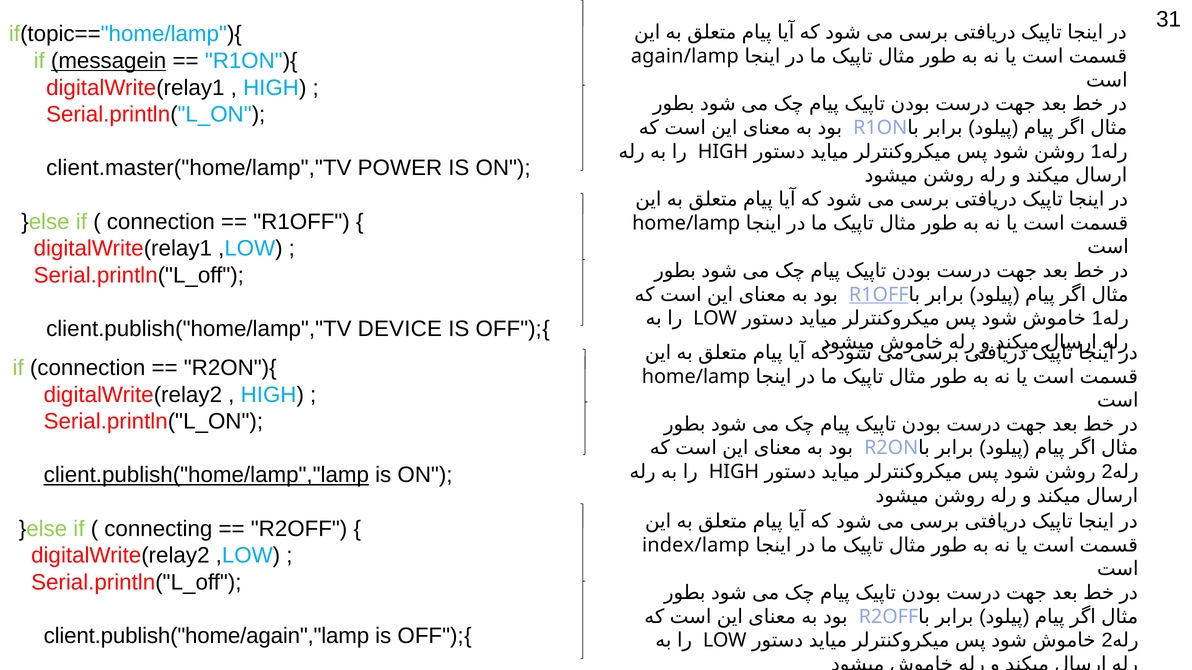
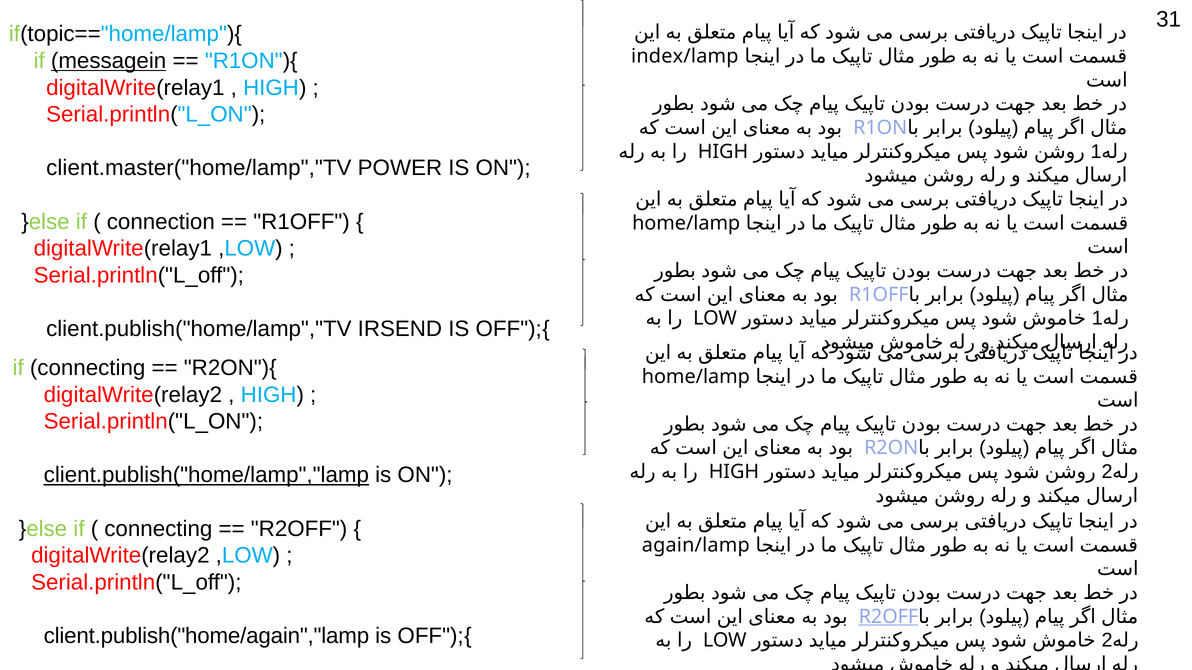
again/lamp: again/lamp -> index/lamp (685, 56)
R1OFF underline: present -> none (879, 295)
DEVICE: DEVICE -> IRSEND (400, 329)
if connection: connection -> connecting (88, 368)
index/lamp: index/lamp -> again/lamp (696, 546)
R2OFF underline: none -> present (888, 617)
